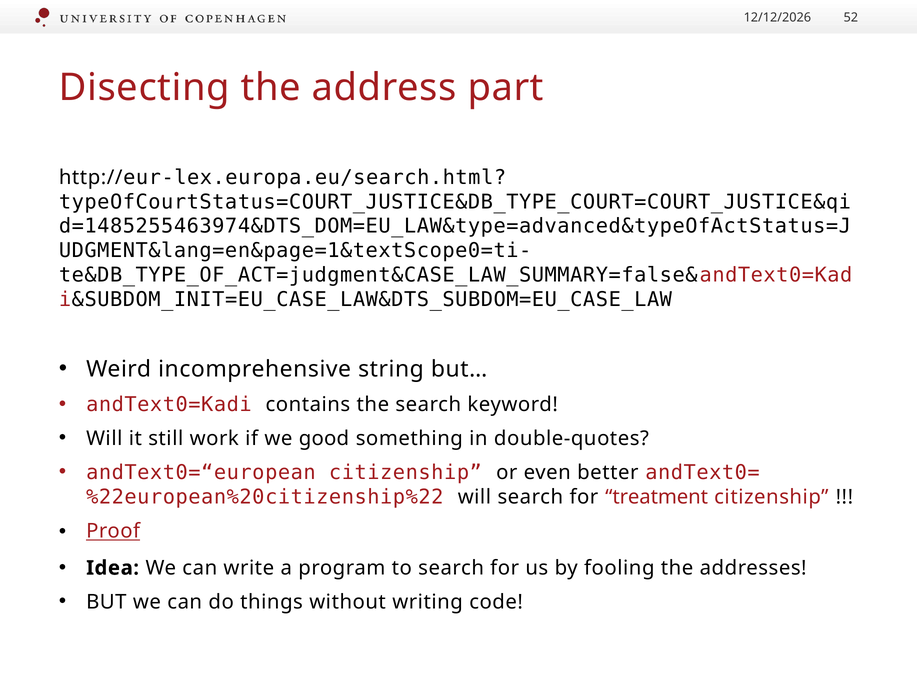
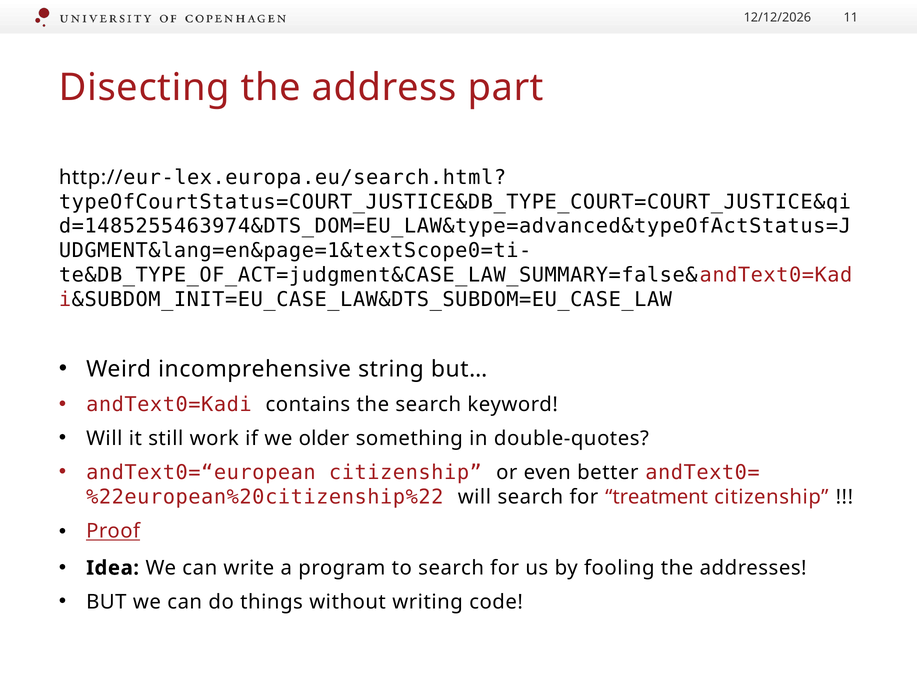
52: 52 -> 11 (851, 18)
good: good -> older (324, 439)
